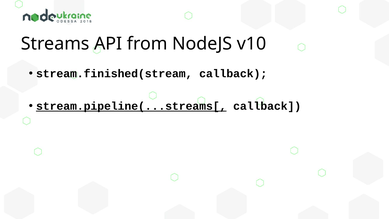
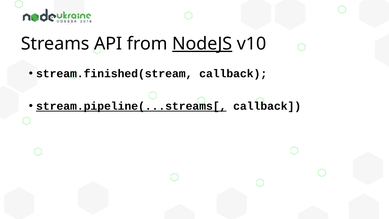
NodeJS underline: none -> present (202, 44)
